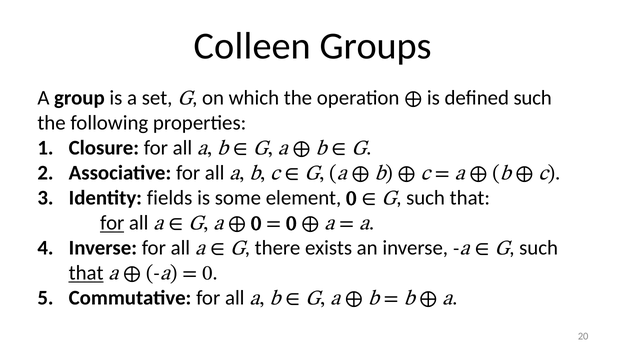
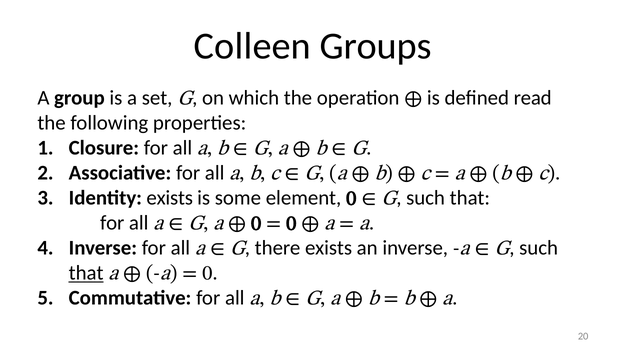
defined such: such -> read (533, 98)
Identity fields: fields -> exists (170, 198)
for underline: present -> none (112, 223)
